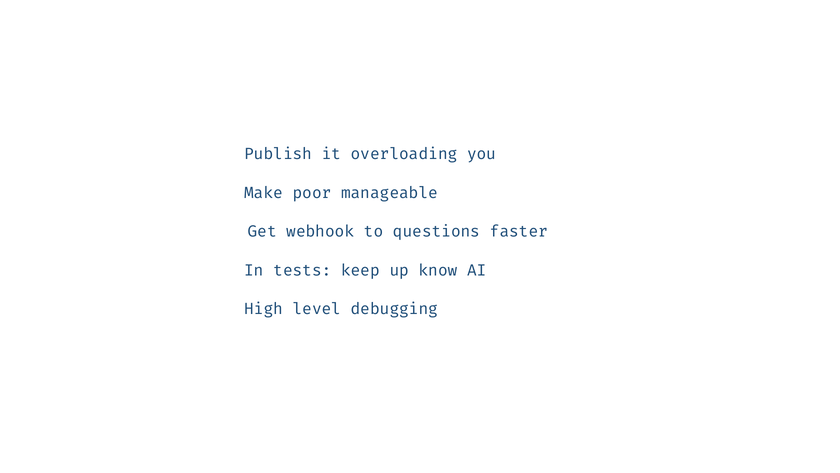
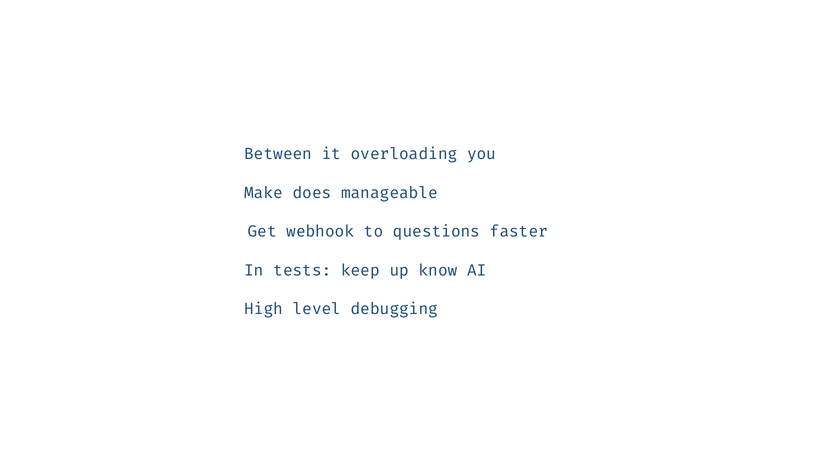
Publish: Publish -> Between (278, 154)
poor: poor -> does (312, 193)
